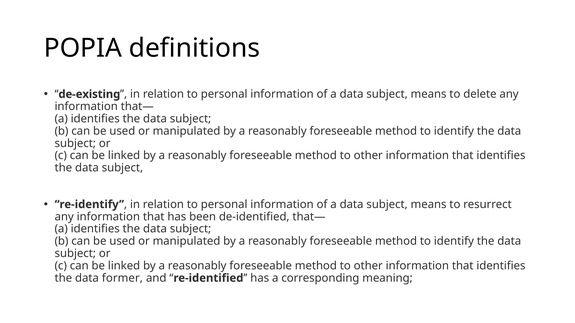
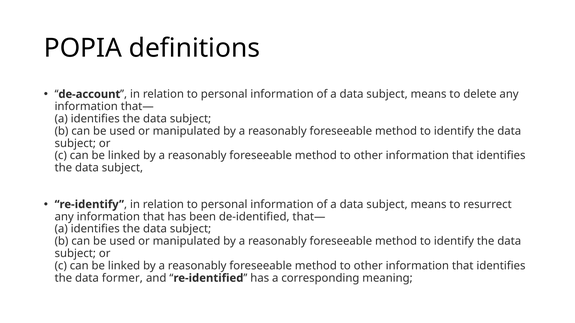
de-existing: de-existing -> de-account (89, 94)
